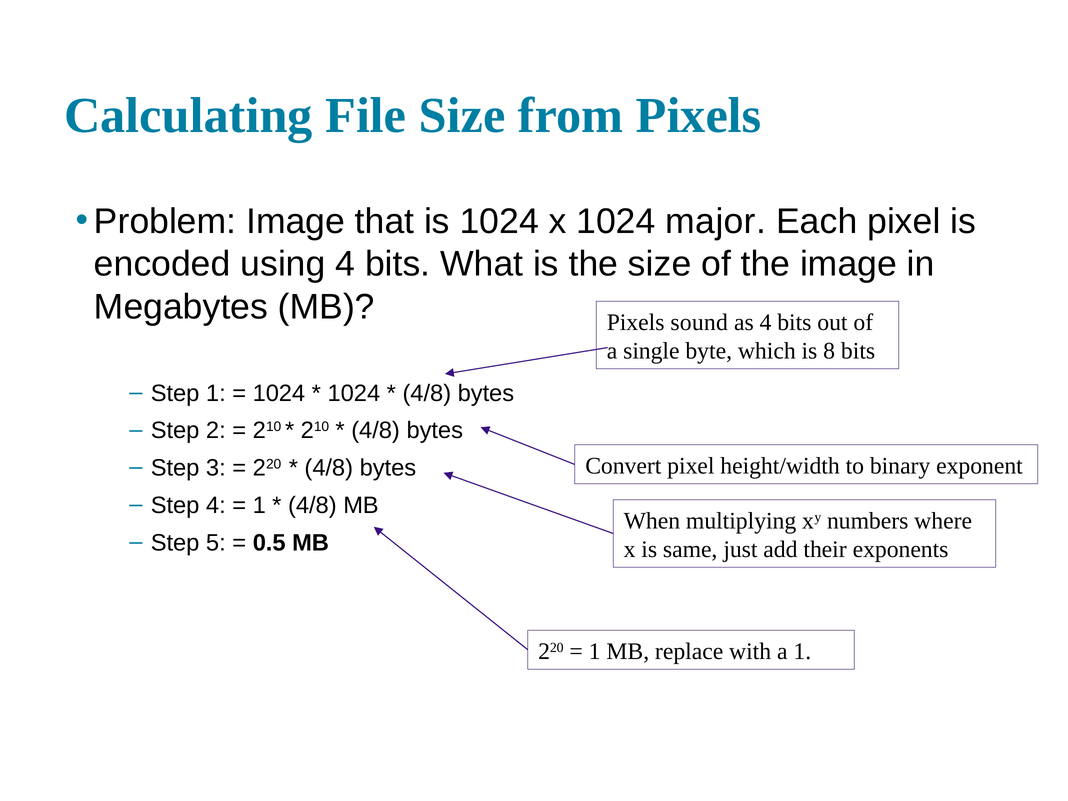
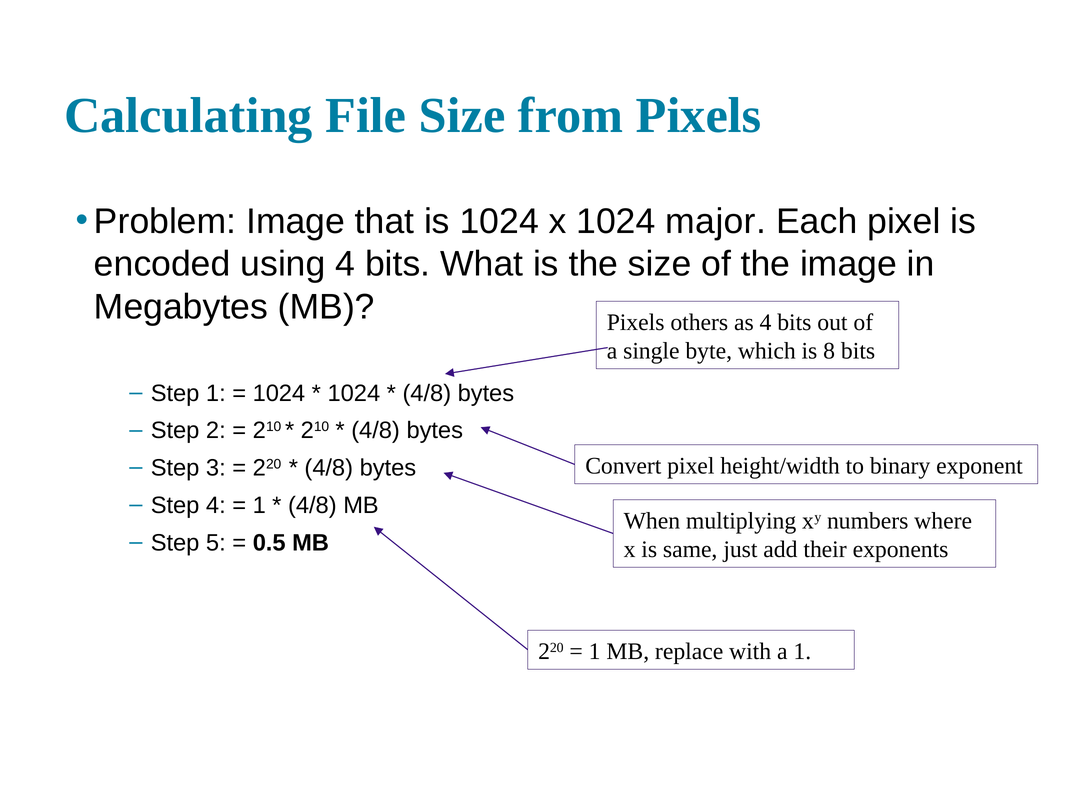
sound: sound -> others (699, 322)
